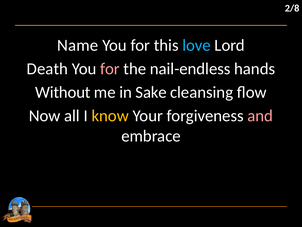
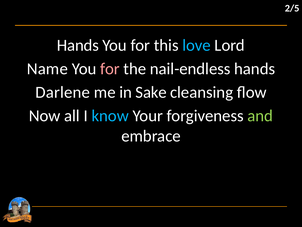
2/8: 2/8 -> 2/5 (292, 8)
Name: Name -> Hands (78, 45)
Death: Death -> Name (47, 69)
Without: Without -> Darlene (63, 92)
know colour: yellow -> light blue (110, 116)
and colour: pink -> light green (260, 116)
